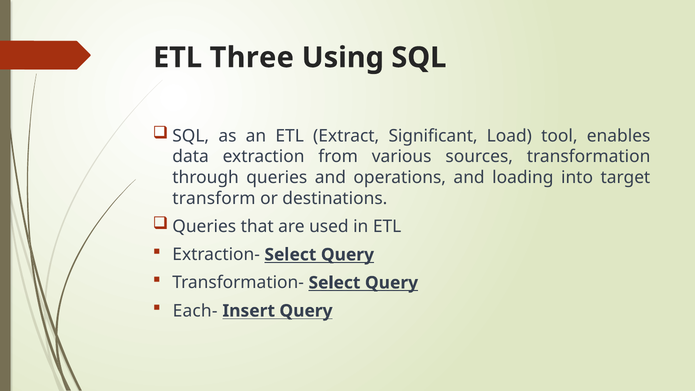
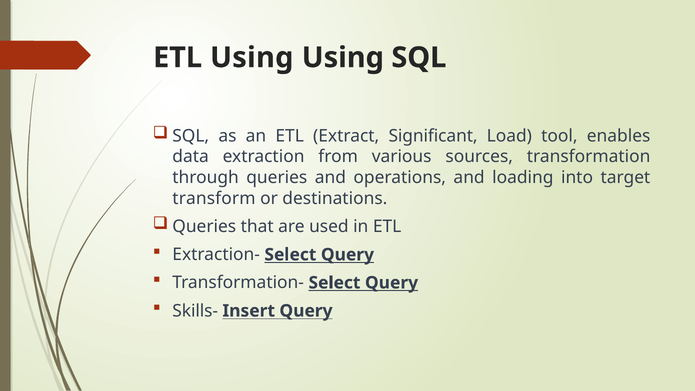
ETL Three: Three -> Using (252, 58)
Each-: Each- -> Skills- (195, 311)
